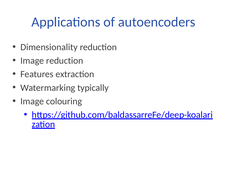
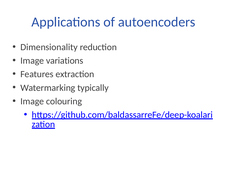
Image reduction: reduction -> variations (65, 61)
